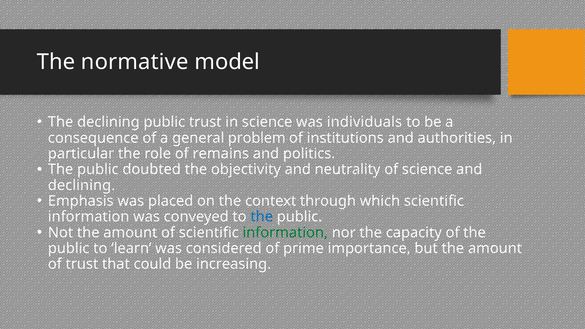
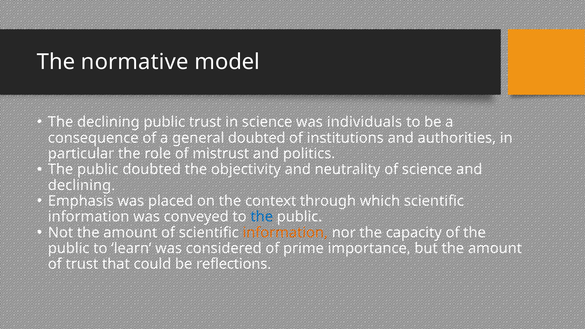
general problem: problem -> doubted (257, 138)
remains: remains -> mistrust (221, 154)
information colour: green -> orange (285, 233)
increasing: increasing -> reflections (234, 264)
